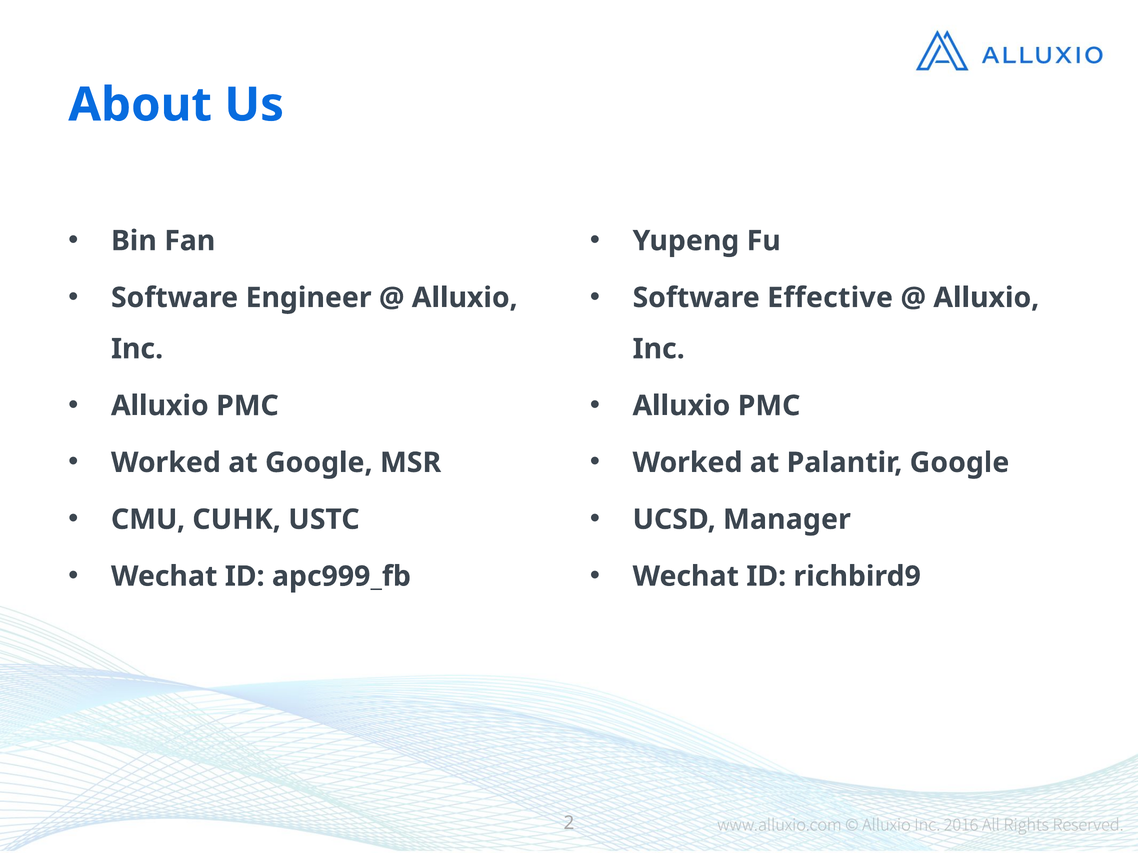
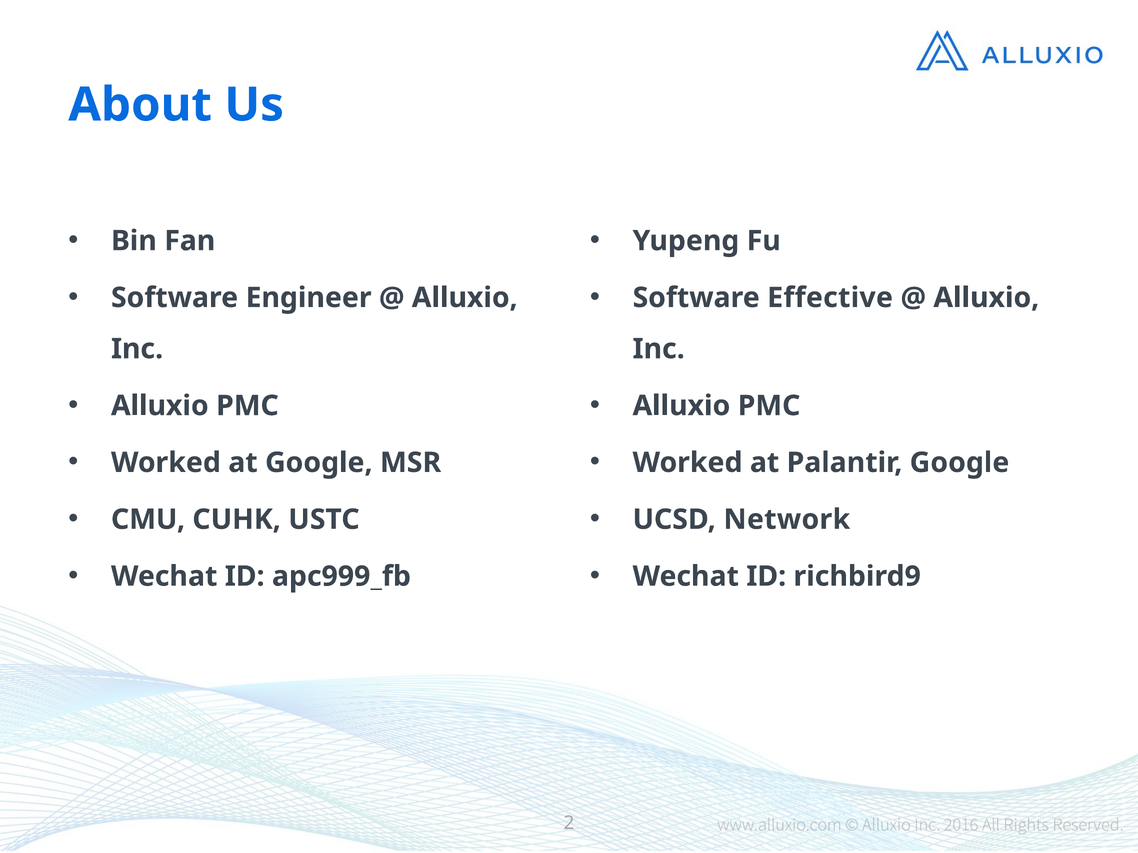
Manager: Manager -> Network (787, 520)
